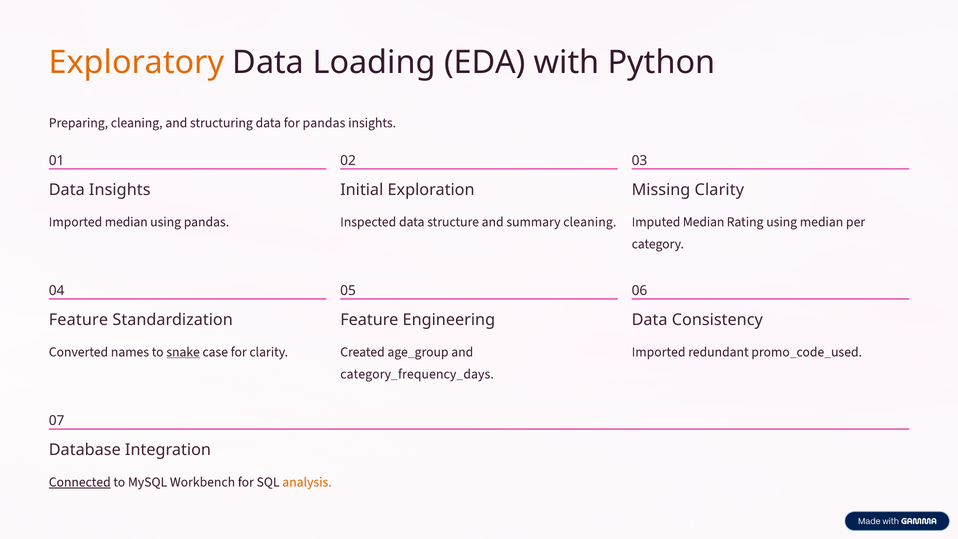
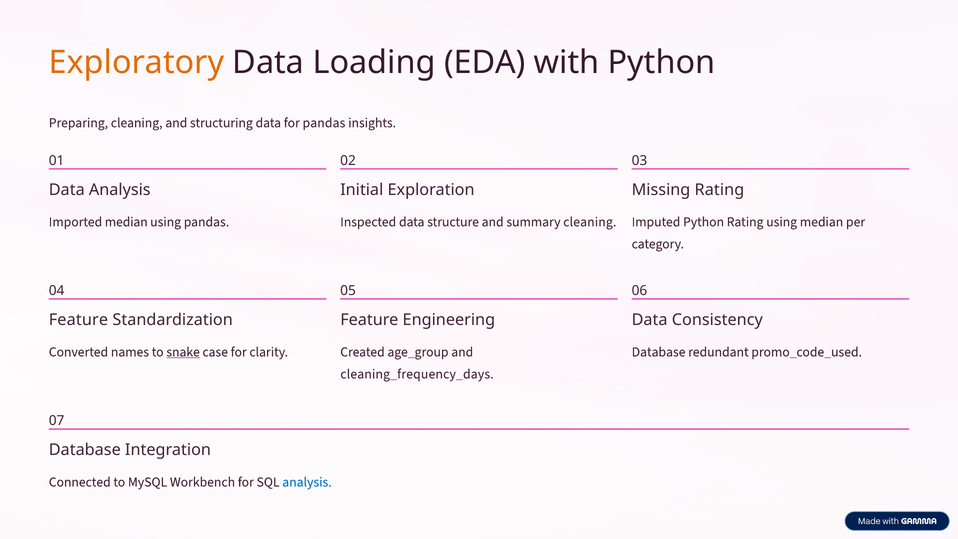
Data Insights: Insights -> Analysis (120, 190)
Missing Clarity: Clarity -> Rating (719, 190)
Imputed Median: Median -> Python (704, 222)
Imported: Imported -> Database (659, 352)
category_frequency_days: category_frequency_days -> cleaning_frequency_days (417, 374)
Connected underline: present -> none (80, 482)
analysis colour: orange -> blue (307, 482)
